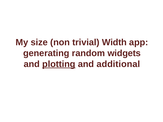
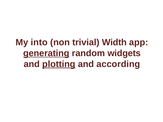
size: size -> into (39, 42)
generating underline: none -> present (46, 53)
additional: additional -> according (118, 64)
